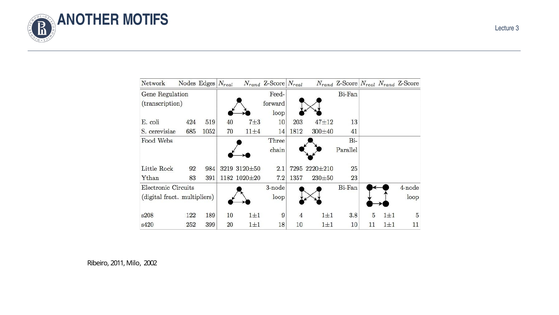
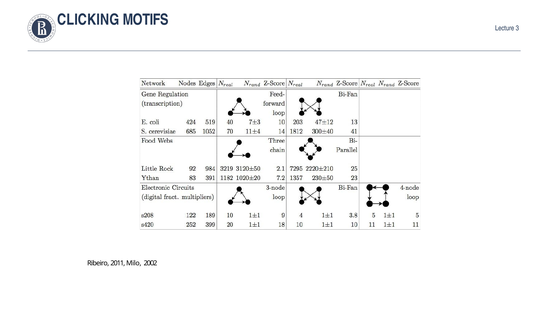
ANOTHER: ANOTHER -> CLICKING (88, 20)
